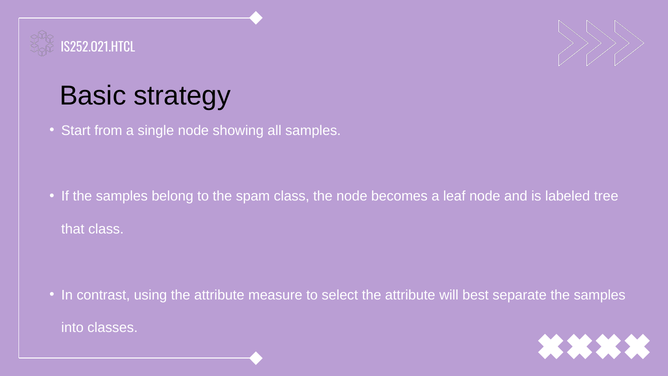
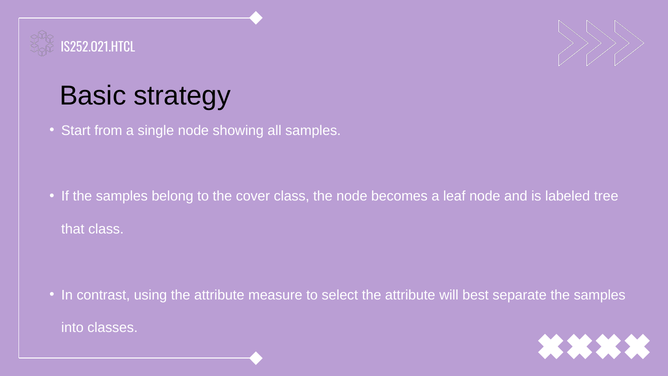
spam: spam -> cover (253, 196)
